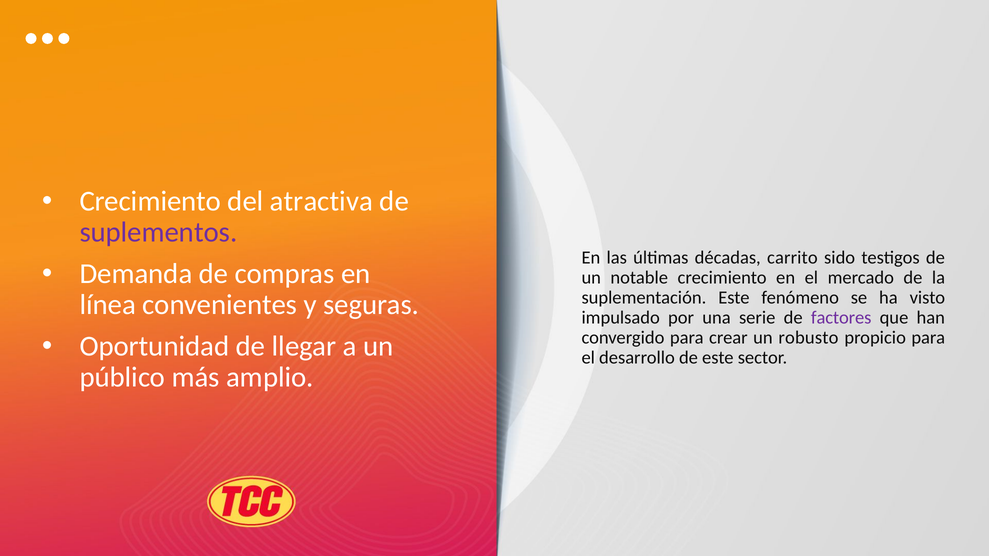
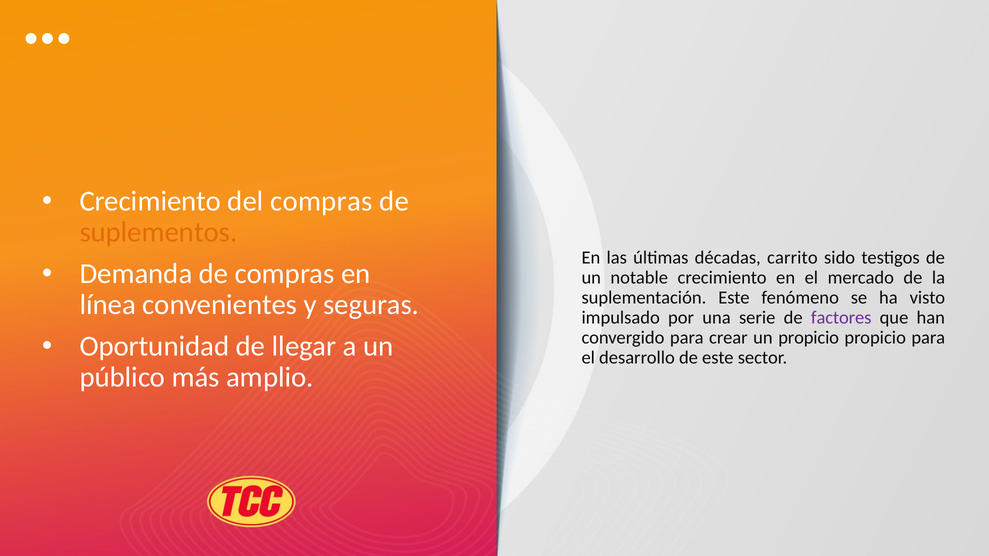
del atractiva: atractiva -> compras (321, 201)
suplementos colour: purple -> orange (158, 232)
un robusto: robusto -> propicio (809, 338)
